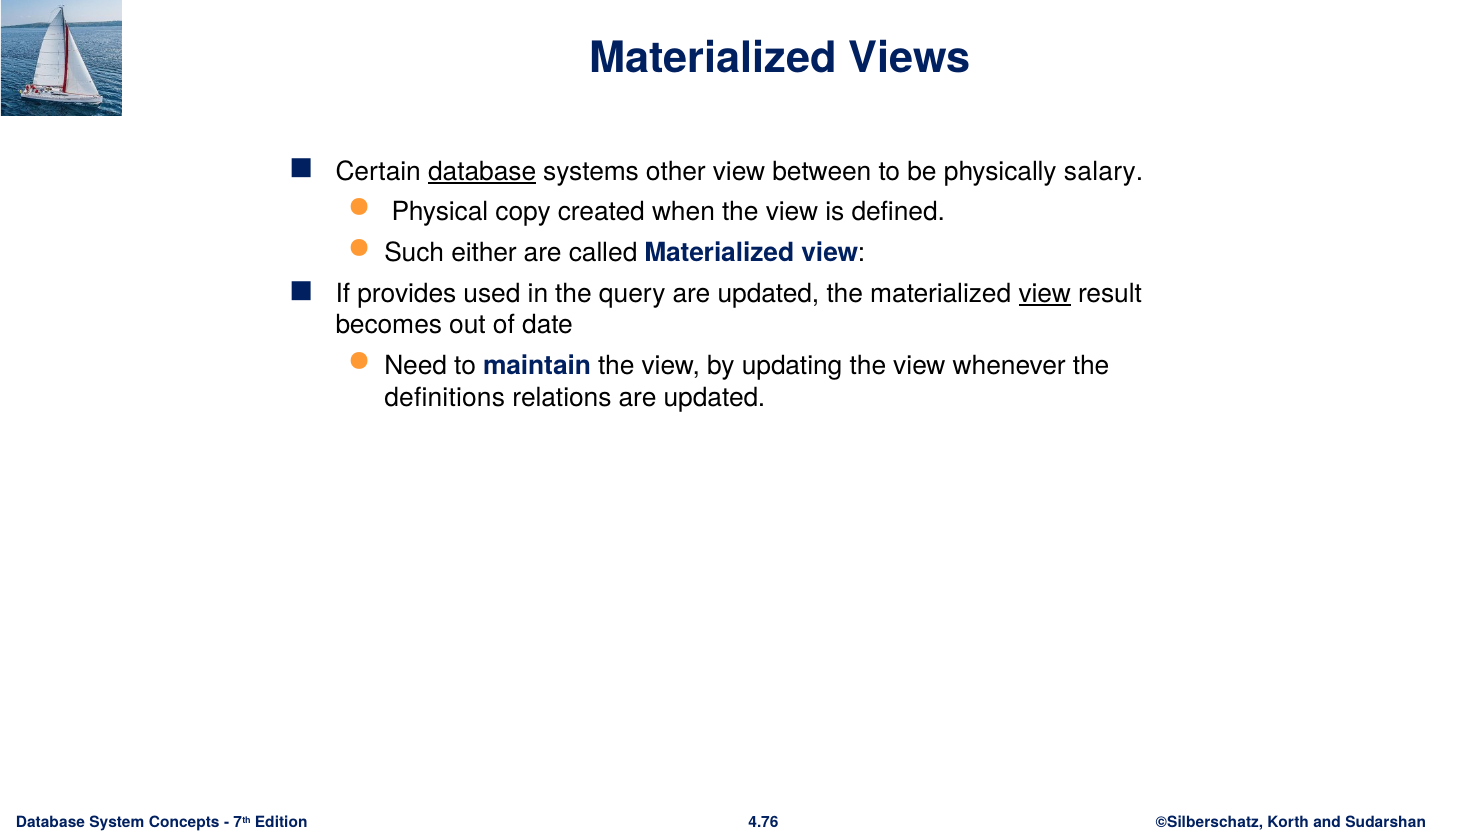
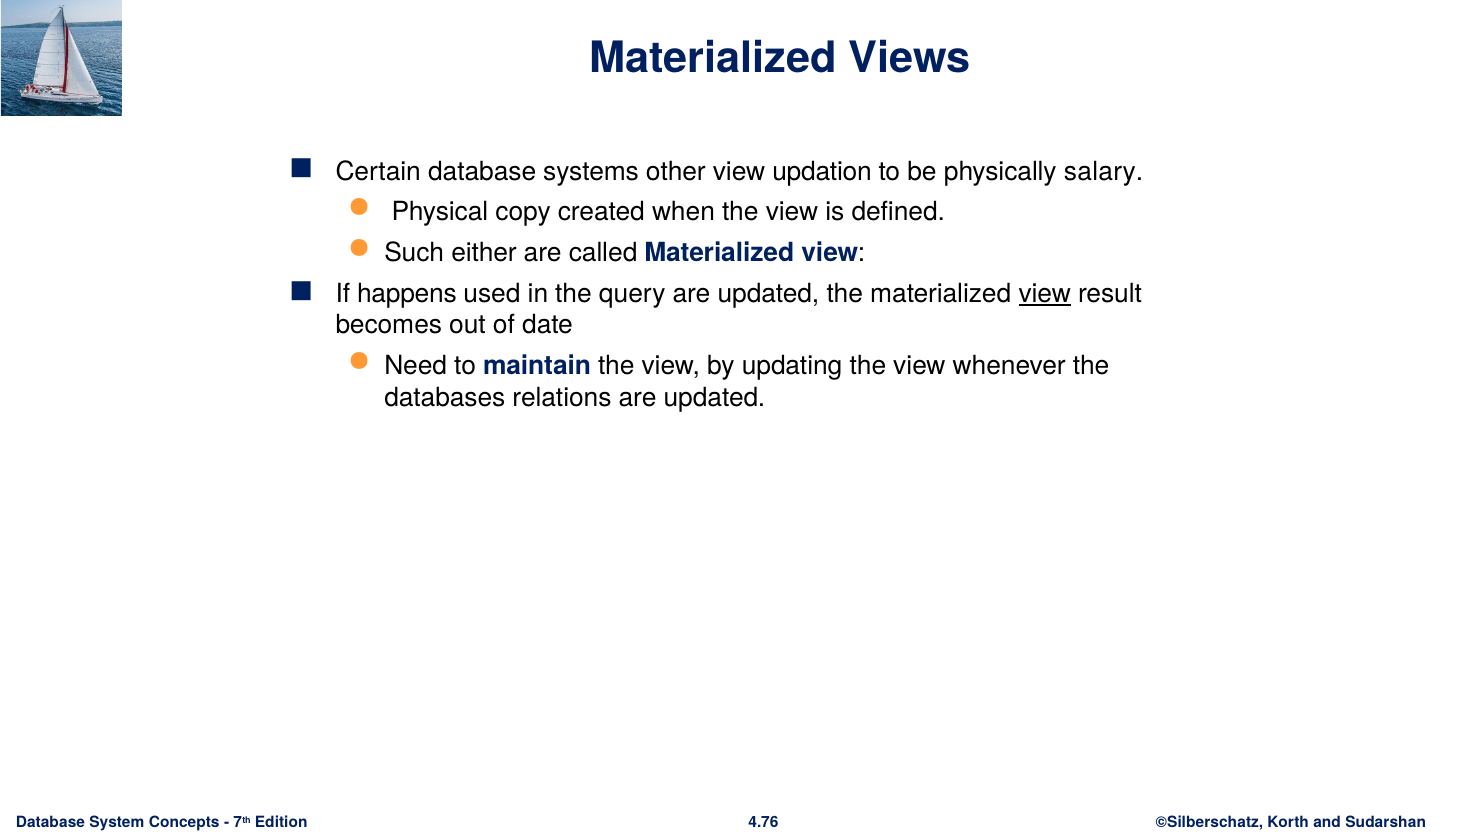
database underline: present -> none (482, 171)
between: between -> updation (822, 171)
provides: provides -> happens (407, 294)
definitions: definitions -> databases (445, 397)
